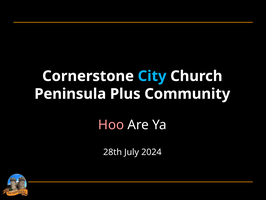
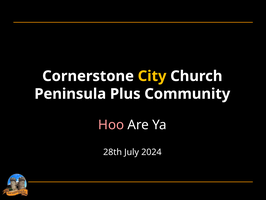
City colour: light blue -> yellow (152, 76)
